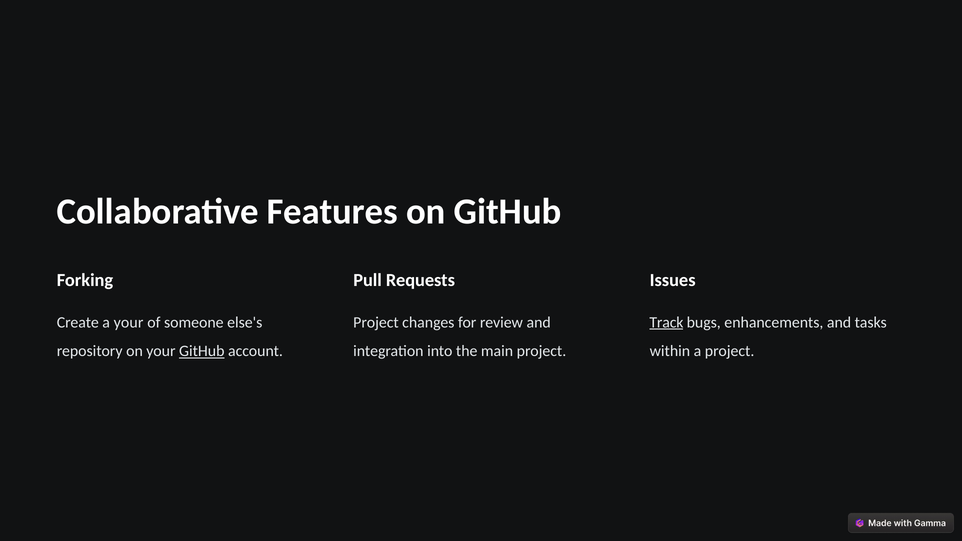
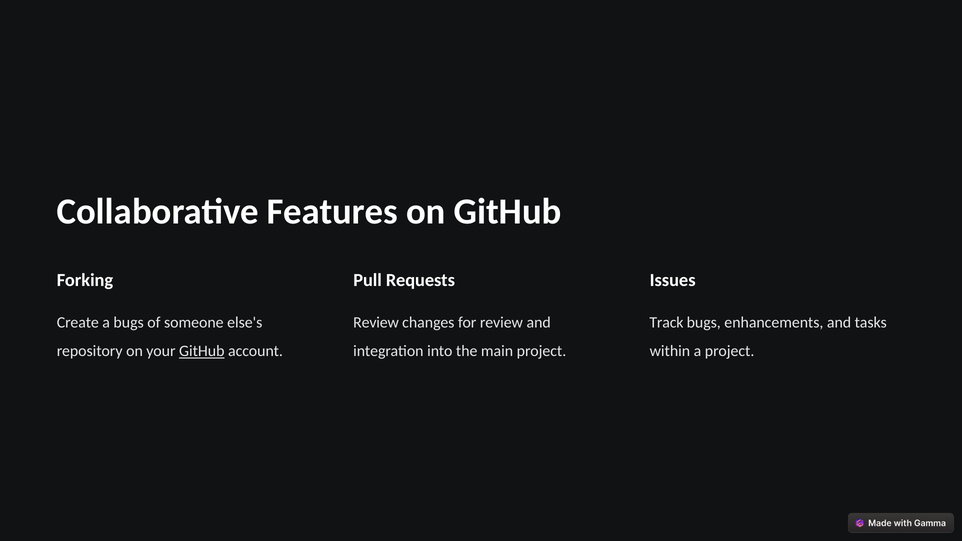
a your: your -> bugs (129, 322)
Project: Project -> Review (376, 322)
Track underline: present -> none (666, 322)
